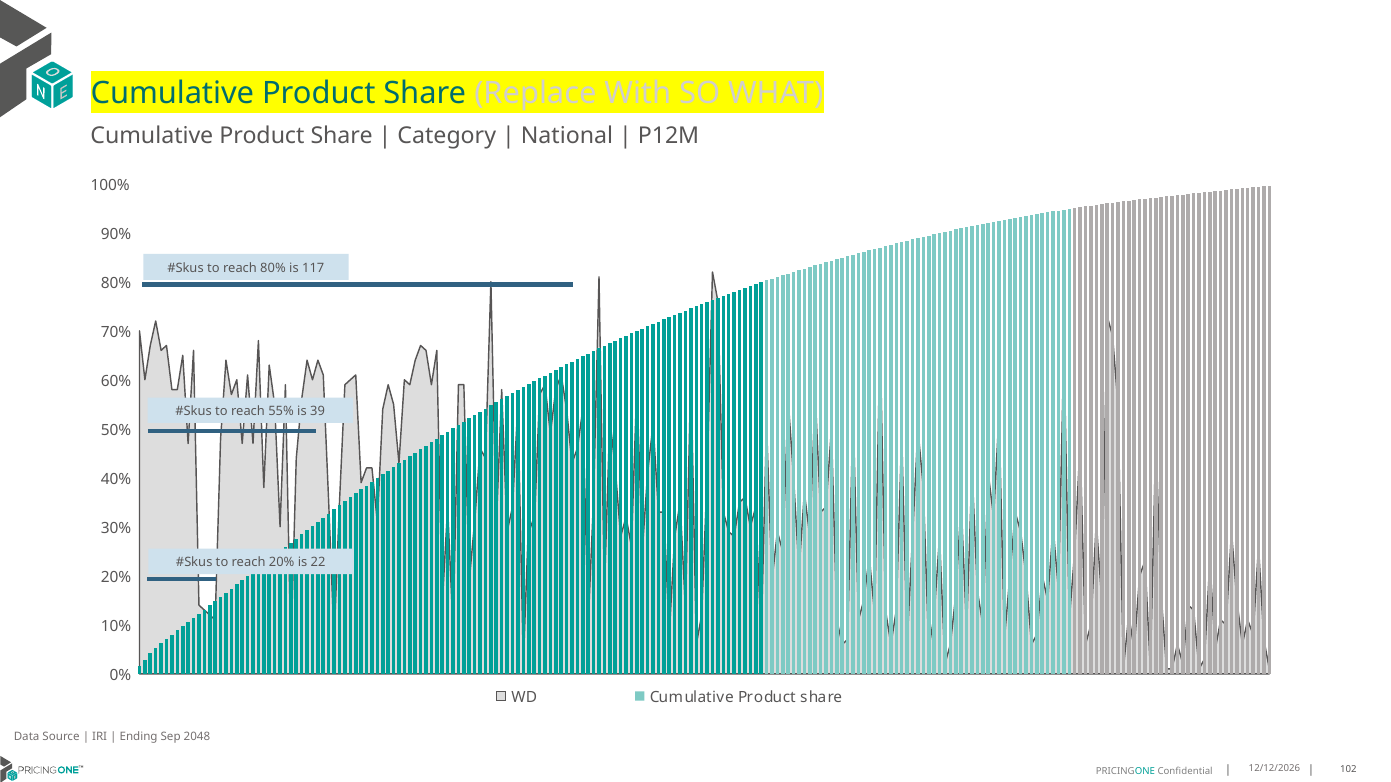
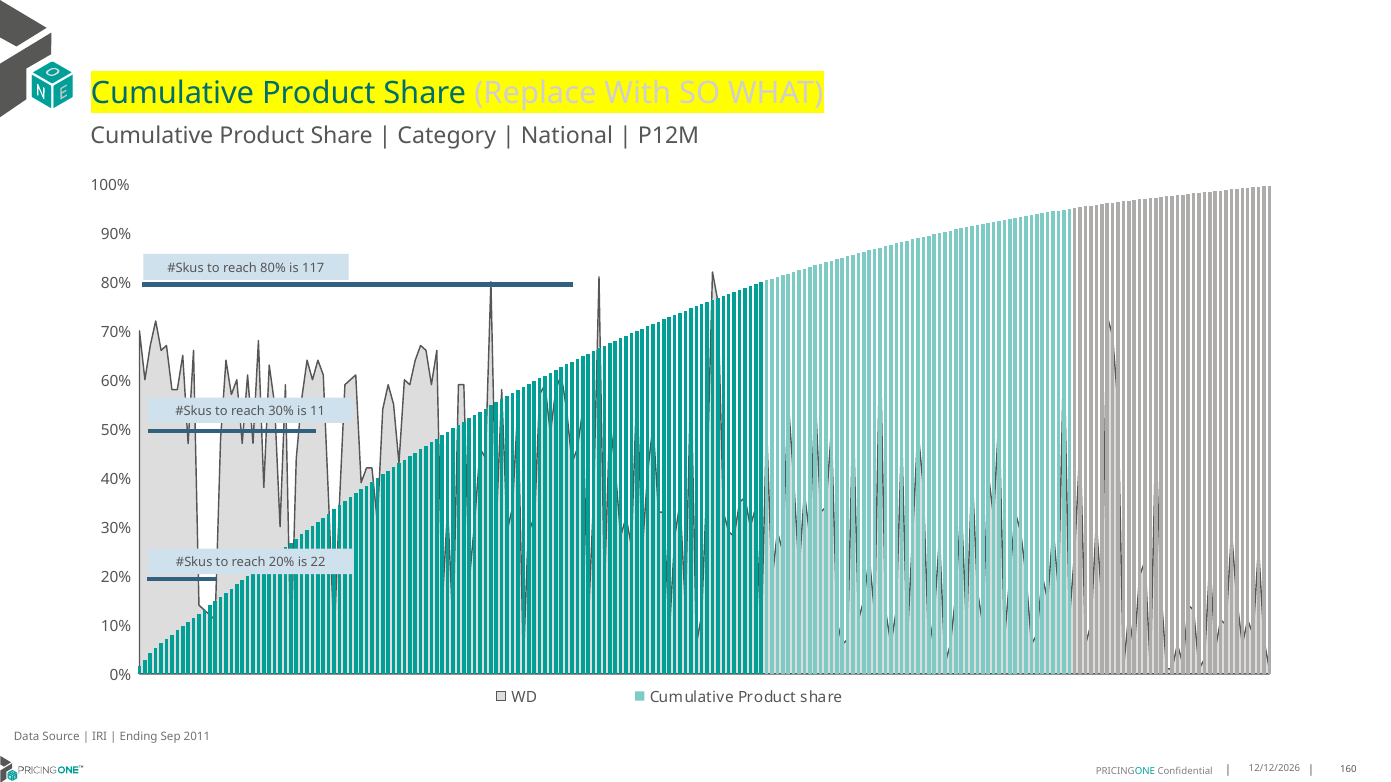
reach 55%: 55% -> 30% (281, 411)
39: 39 -> 11 (318, 411)
2048: 2048 -> 2011 (197, 737)
102: 102 -> 160 (1348, 769)
